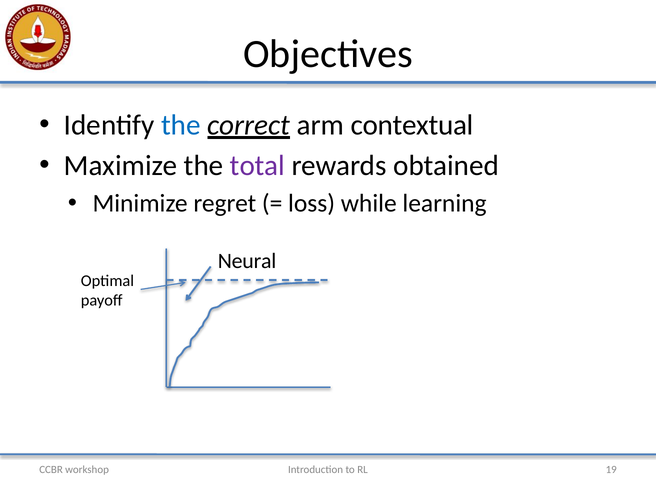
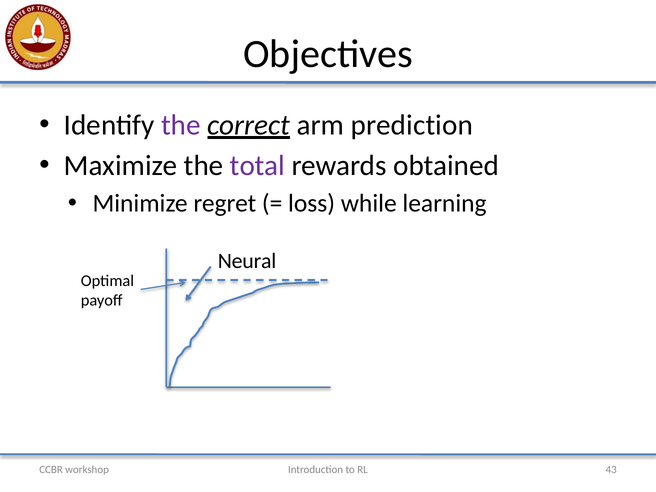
the colour: blue -> purple (181, 125)
contextual: contextual -> prediction (412, 125)
19: 19 -> 43 (611, 470)
